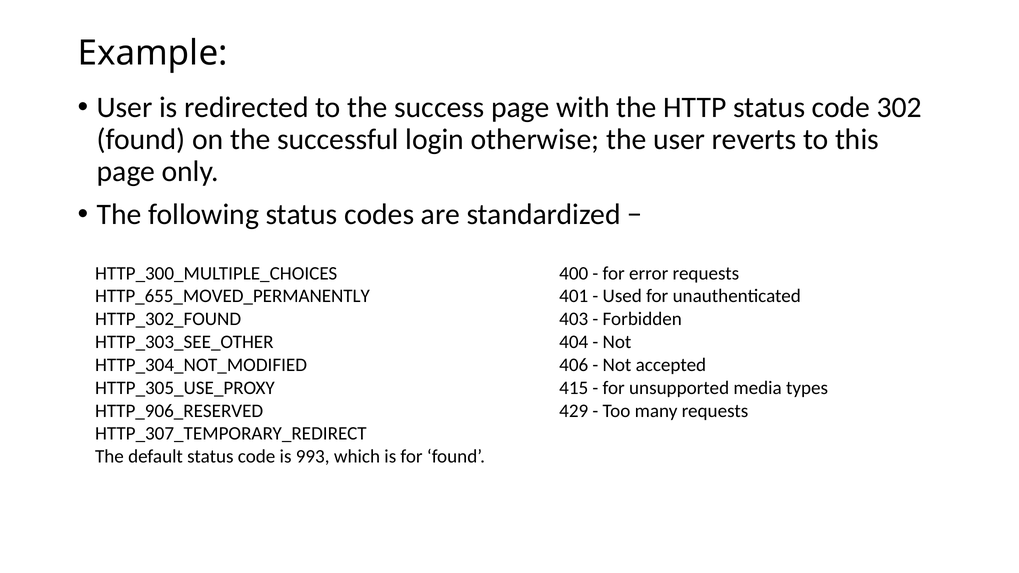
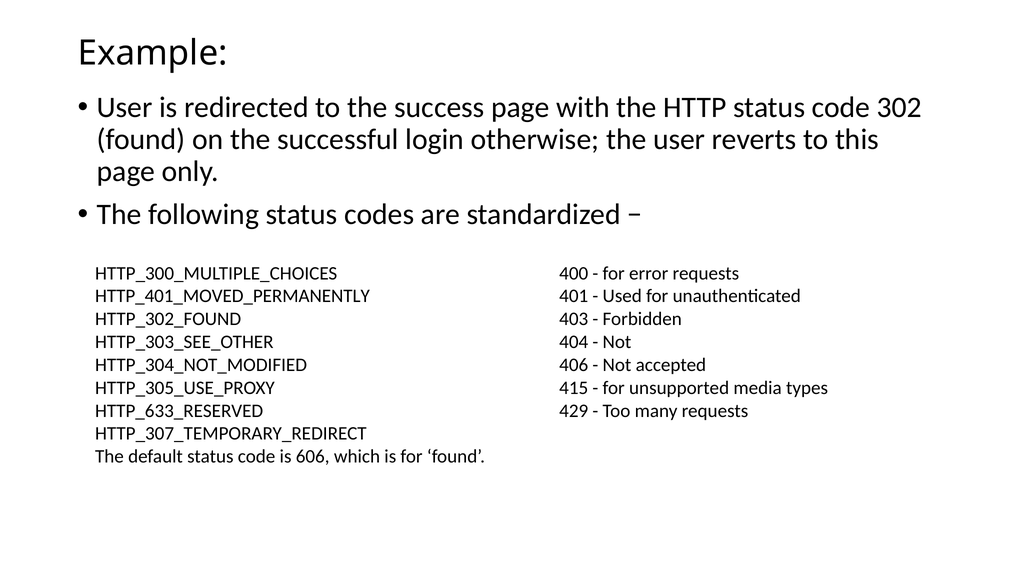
HTTP_655_MOVED_PERMANENTLY: HTTP_655_MOVED_PERMANENTLY -> HTTP_401_MOVED_PERMANENTLY (232, 296)
HTTP_906_RESERVED: HTTP_906_RESERVED -> HTTP_633_RESERVED (179, 411)
993: 993 -> 606 (313, 457)
